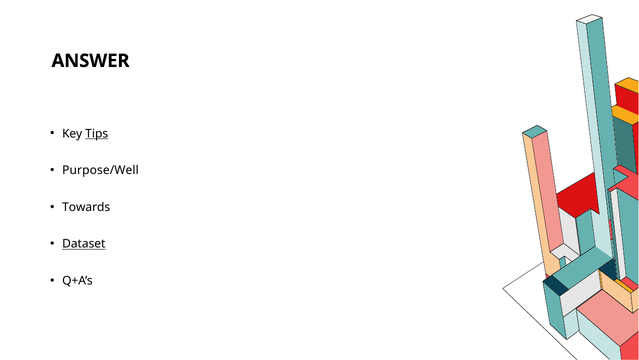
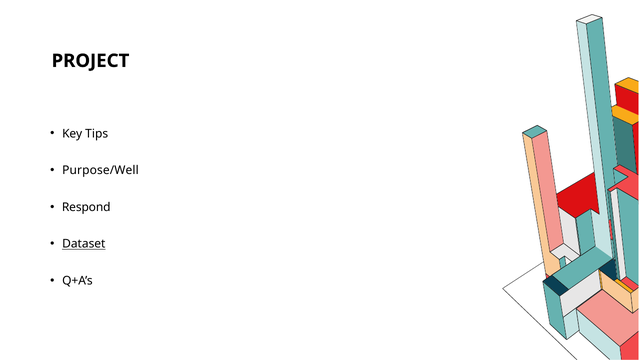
ANSWER: ANSWER -> PROJECT (90, 61)
Tips underline: present -> none (97, 133)
Towards: Towards -> Respond (86, 207)
